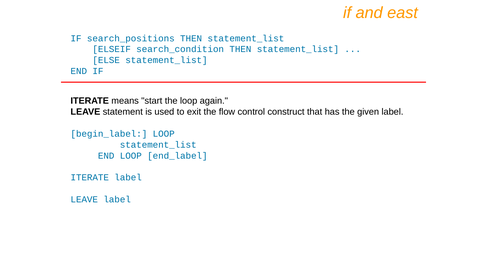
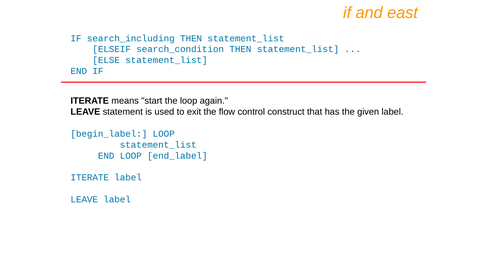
search_positions: search_positions -> search_including (131, 38)
